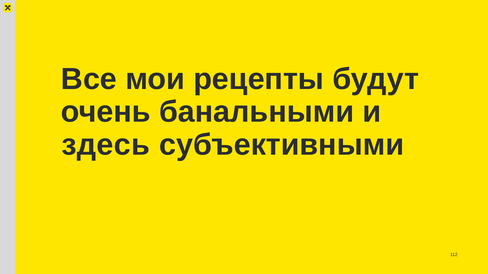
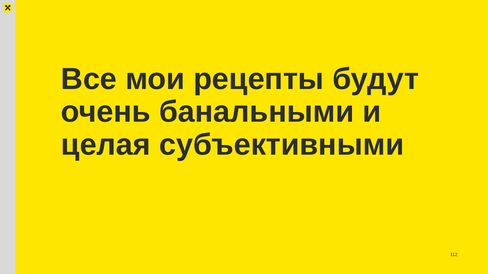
здесь: здесь -> целая (106, 145)
